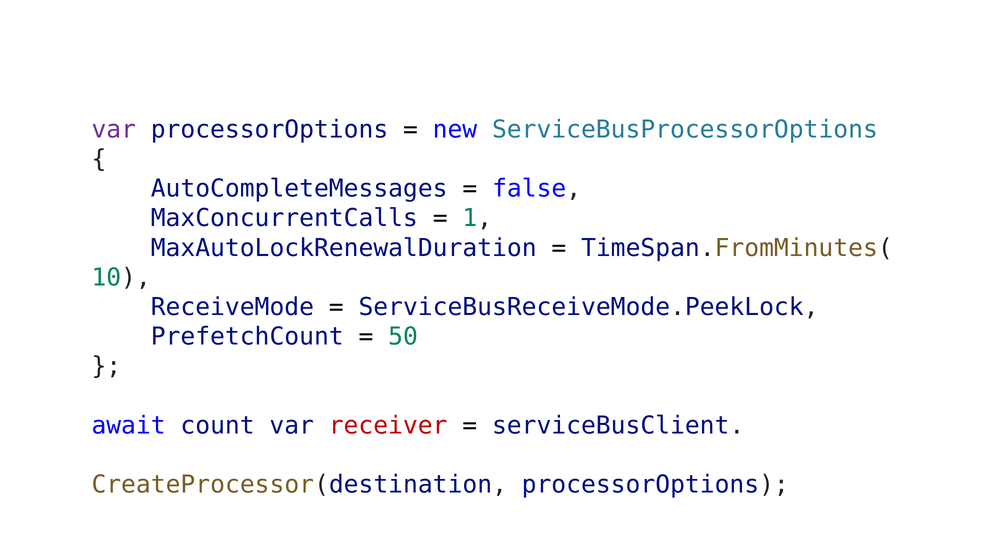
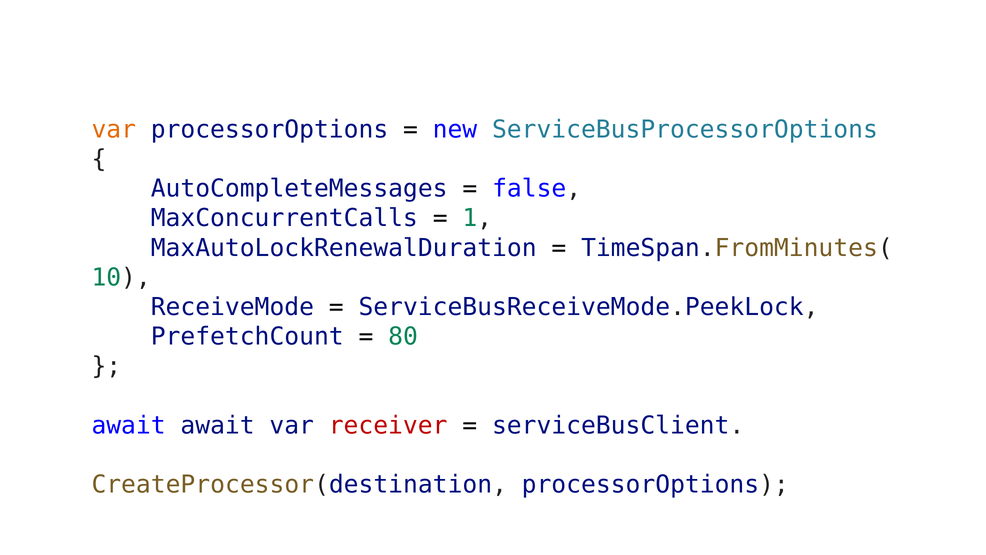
var colour: purple -> orange (114, 129)
50: 50 -> 80 (403, 337)
await count: count -> await (218, 425)
